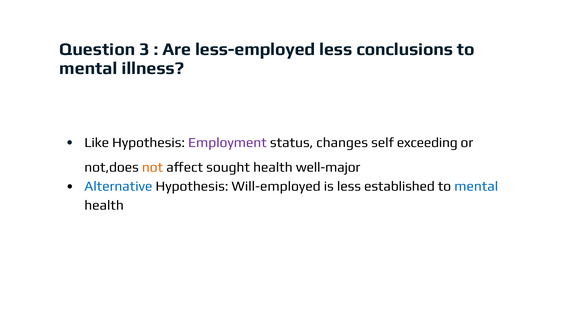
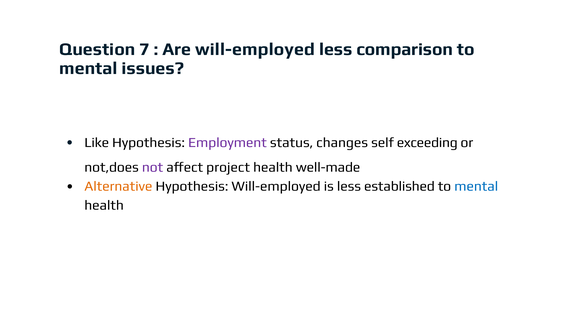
3: 3 -> 7 (145, 49)
Are less-employed: less-employed -> will-employed (255, 49)
conclusions: conclusions -> comparison (405, 49)
illness: illness -> issues (153, 68)
not colour: orange -> purple (153, 167)
sought: sought -> project (228, 167)
well-major: well-major -> well-made (328, 167)
Alternative colour: blue -> orange (118, 186)
